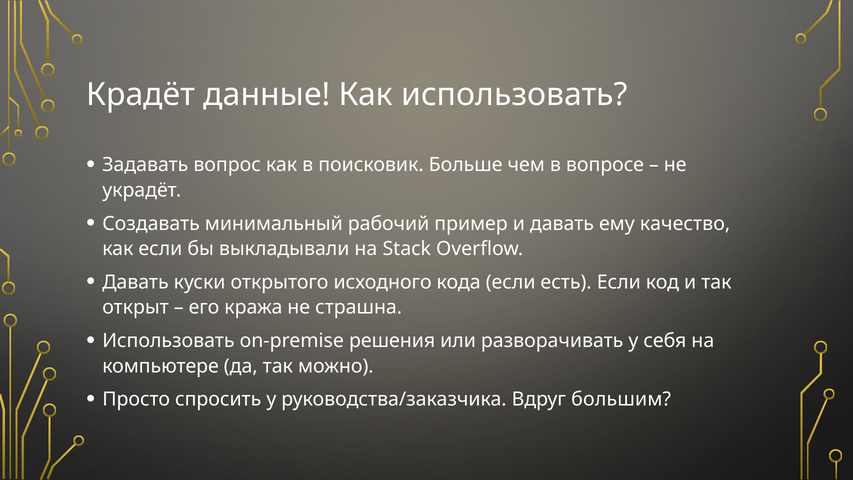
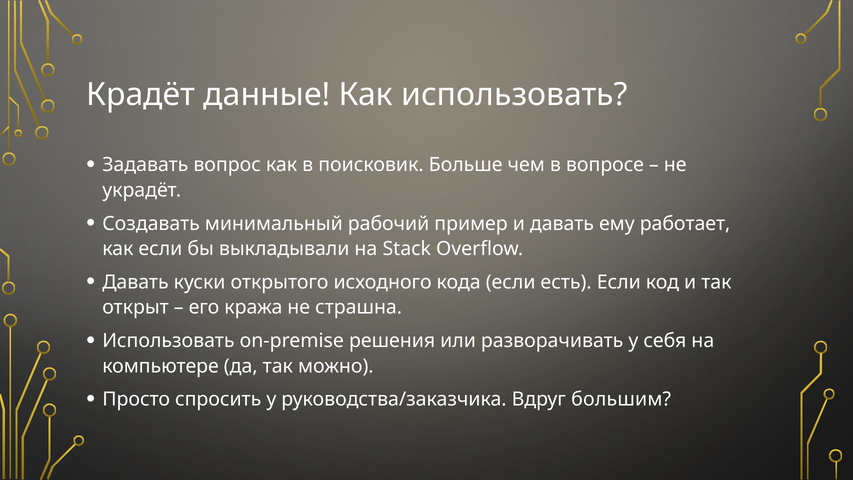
качество: качество -> работает (685, 223)
